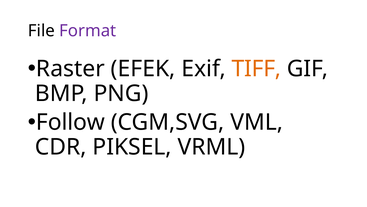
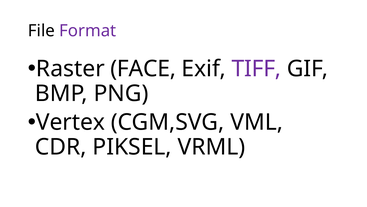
EFEK: EFEK -> FACE (143, 69)
TIFF colour: orange -> purple (256, 69)
Follow: Follow -> Vertex (70, 122)
